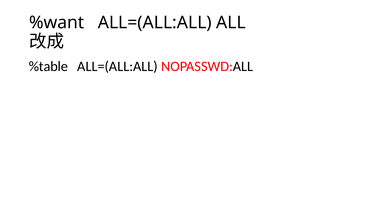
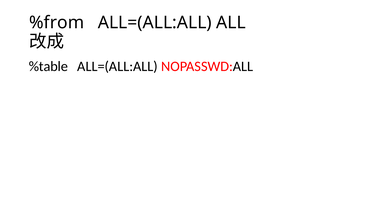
%want: %want -> %from (57, 23)
